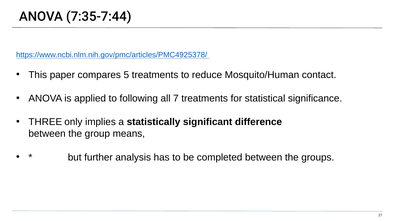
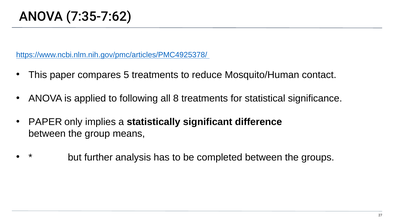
7:35-7:44: 7:35-7:44 -> 7:35-7:62 (99, 17)
7: 7 -> 8 (176, 99)
THREE: THREE -> PAPER (45, 122)
